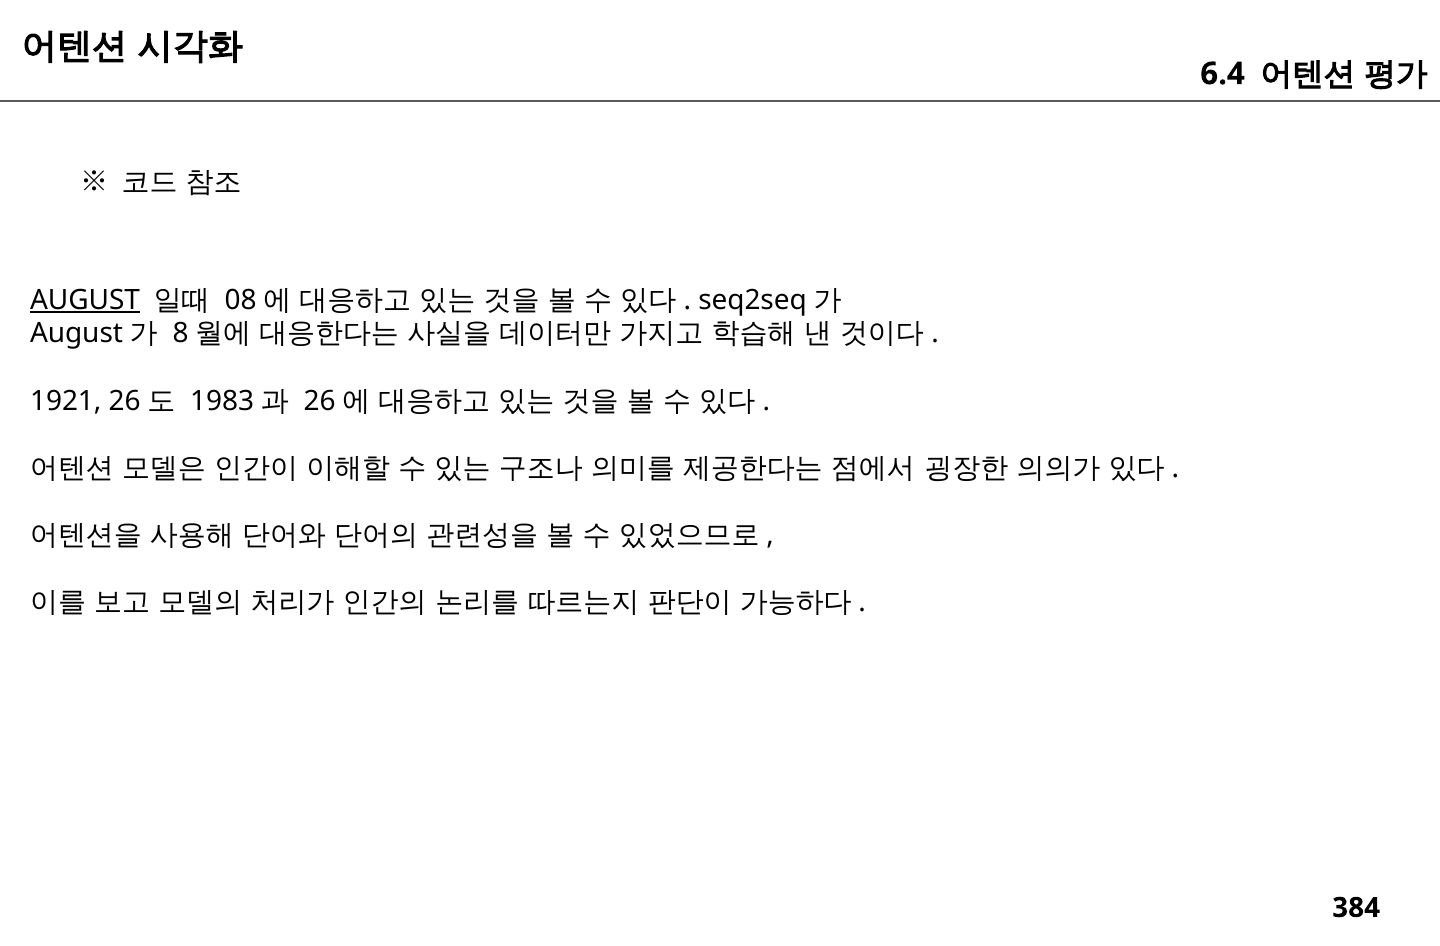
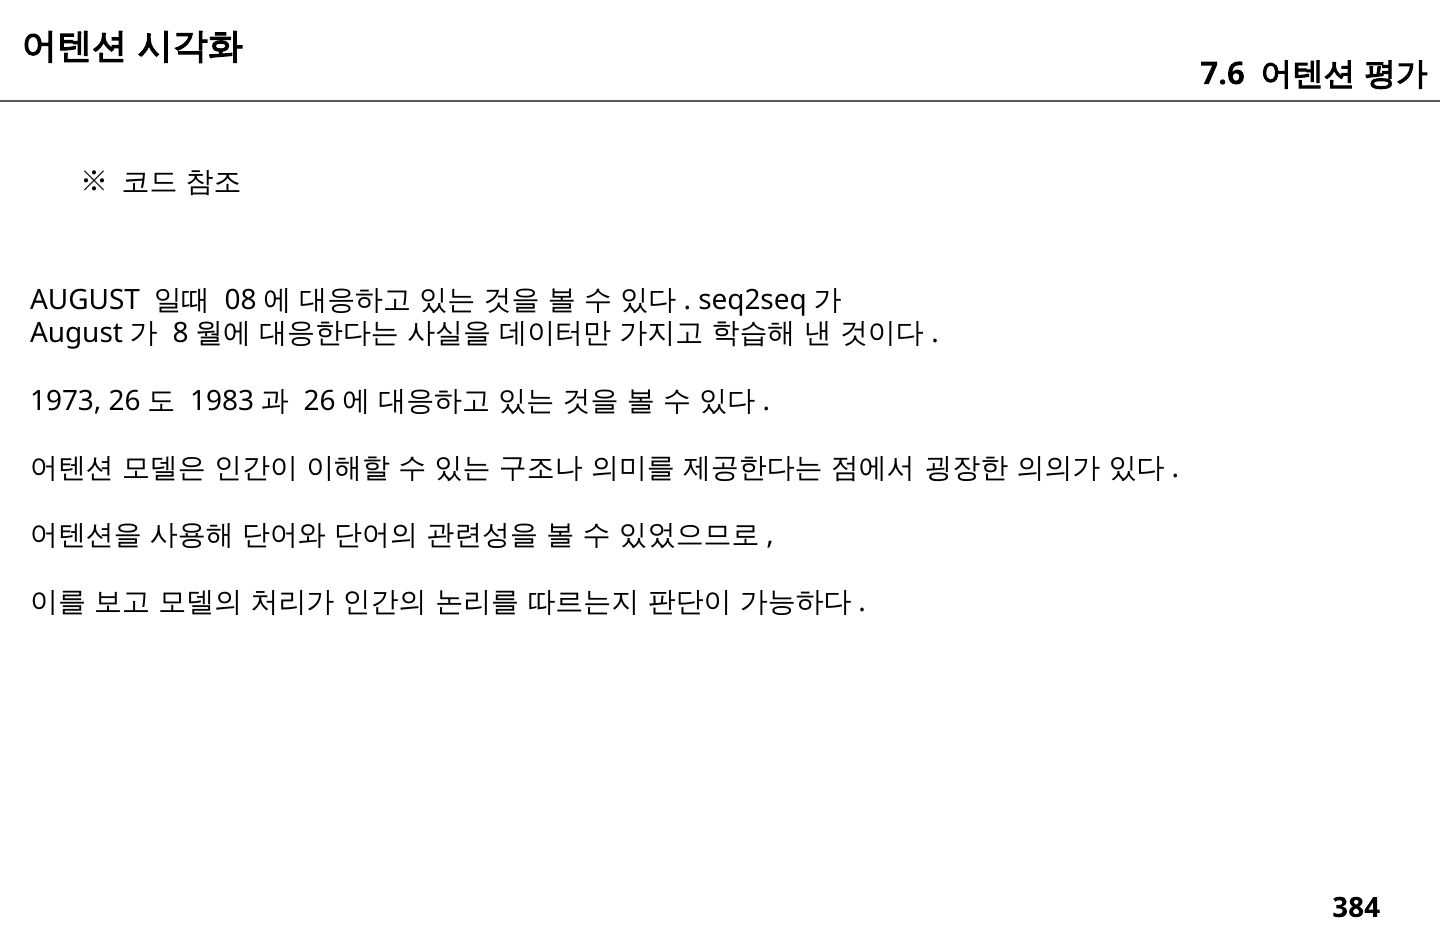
6.4: 6.4 -> 7.6 (1223, 74)
AUGUST underline: present -> none (85, 300)
1921: 1921 -> 1973 (66, 401)
